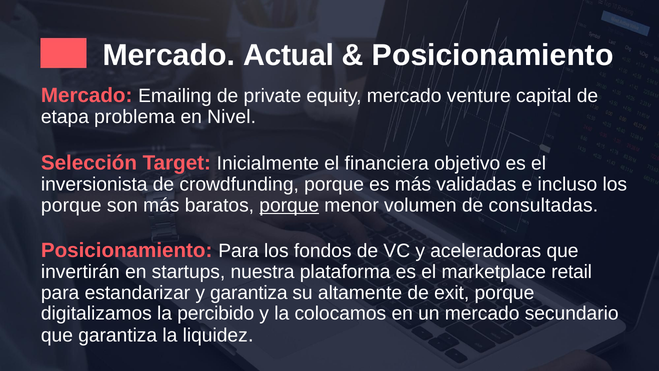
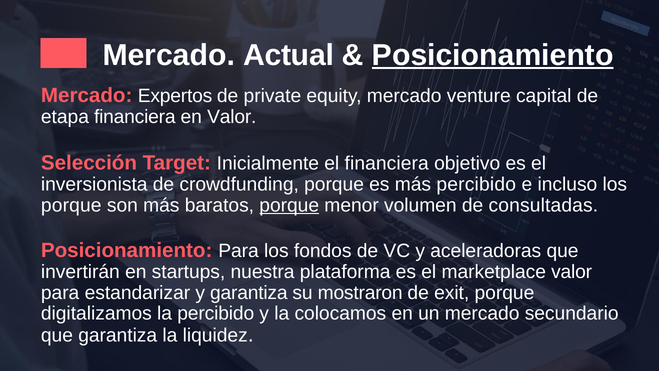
Posicionamiento underline: none -> present (493, 55)
Emailing: Emailing -> Expertos (175, 96)
etapa problema: problema -> financiera (135, 117)
en Nivel: Nivel -> Valor (232, 117)
más validadas: validadas -> percibido (476, 184)
marketplace retail: retail -> valor (572, 272)
altamente: altamente -> mostraron (360, 293)
